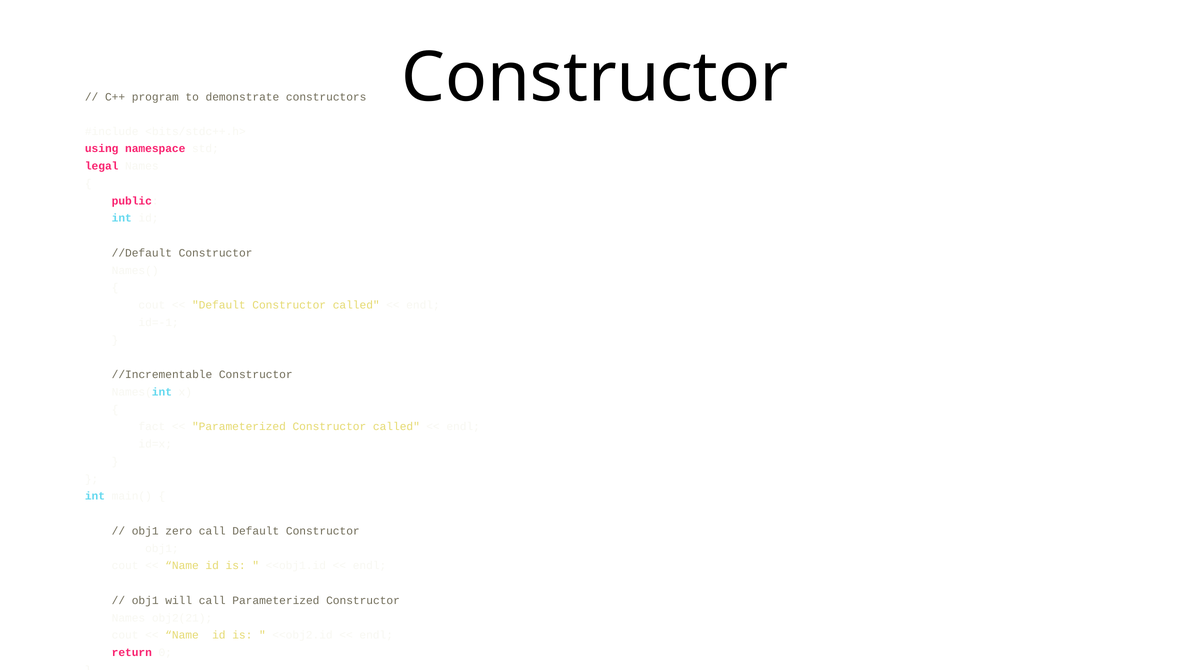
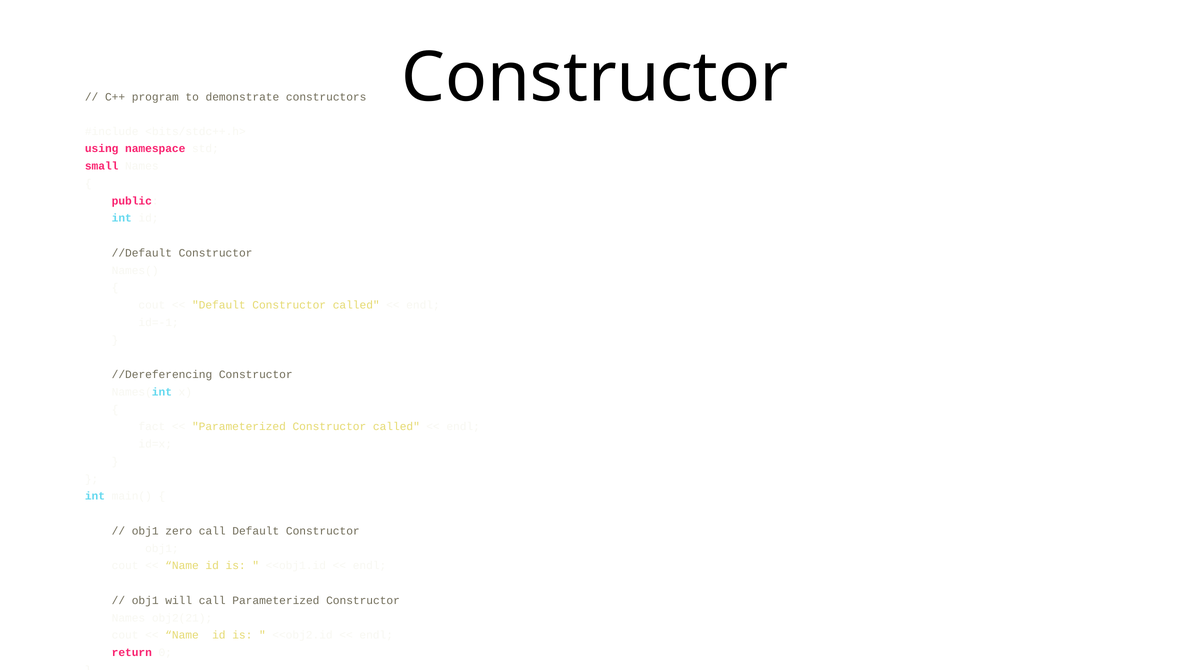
legal: legal -> small (102, 166)
//Incrementable: //Incrementable -> //Dereferencing (162, 374)
